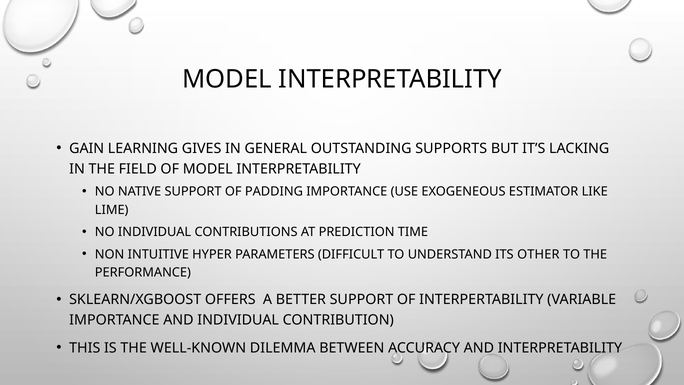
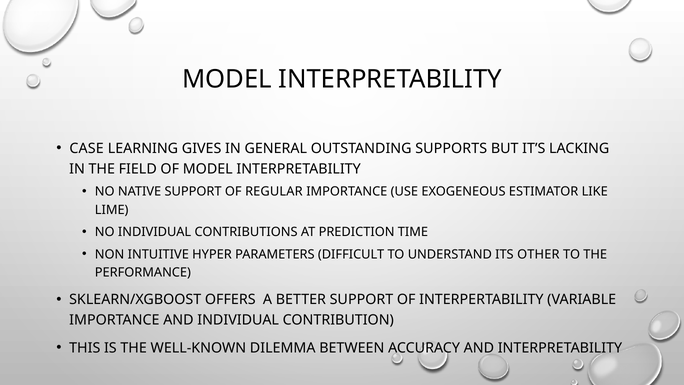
GAIN: GAIN -> CASE (87, 148)
PADDING: PADDING -> REGULAR (274, 192)
